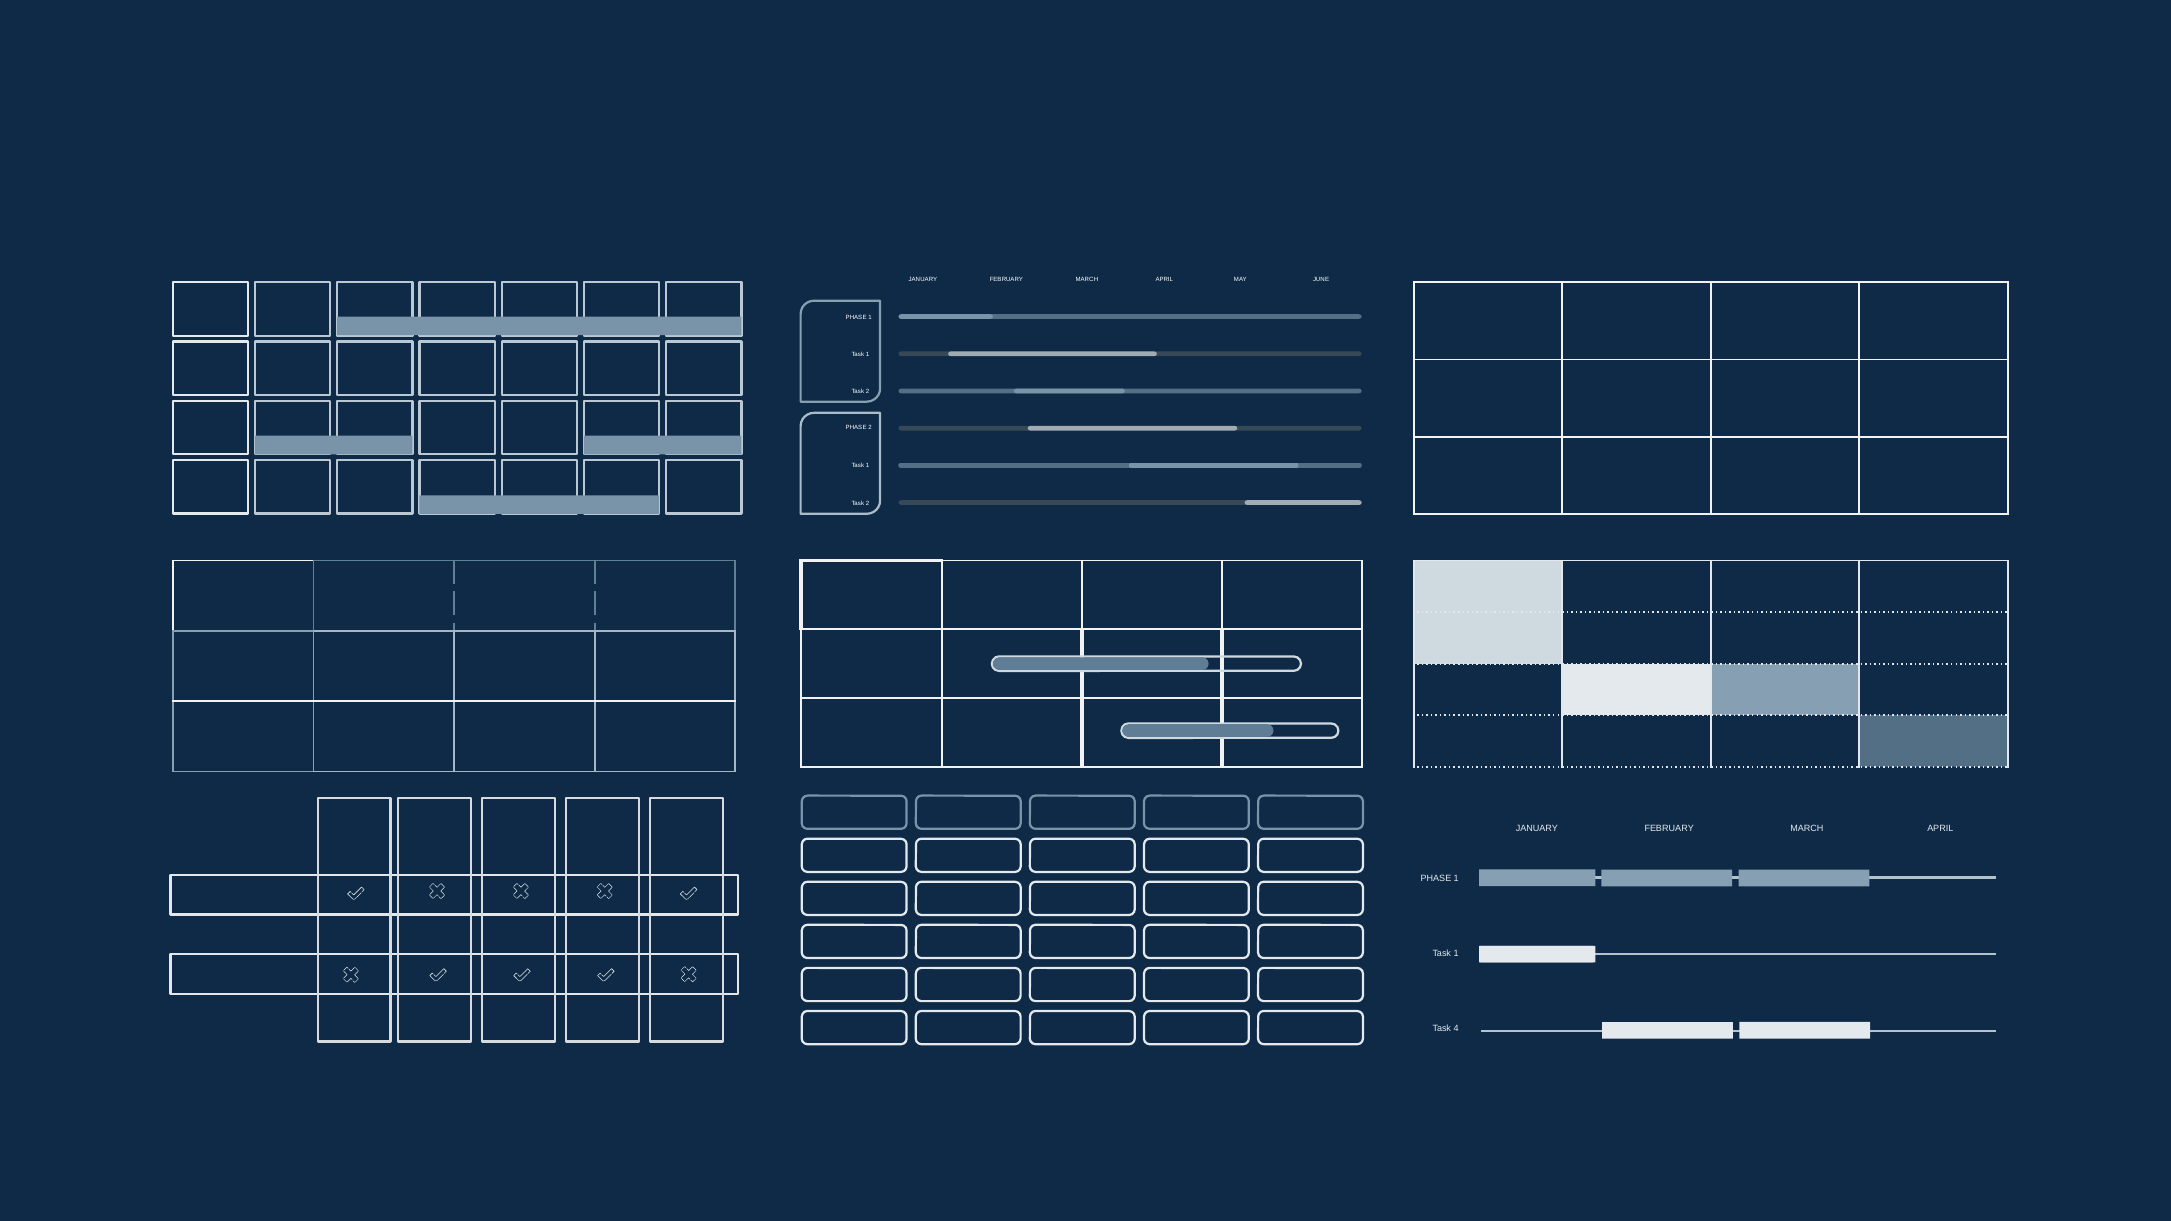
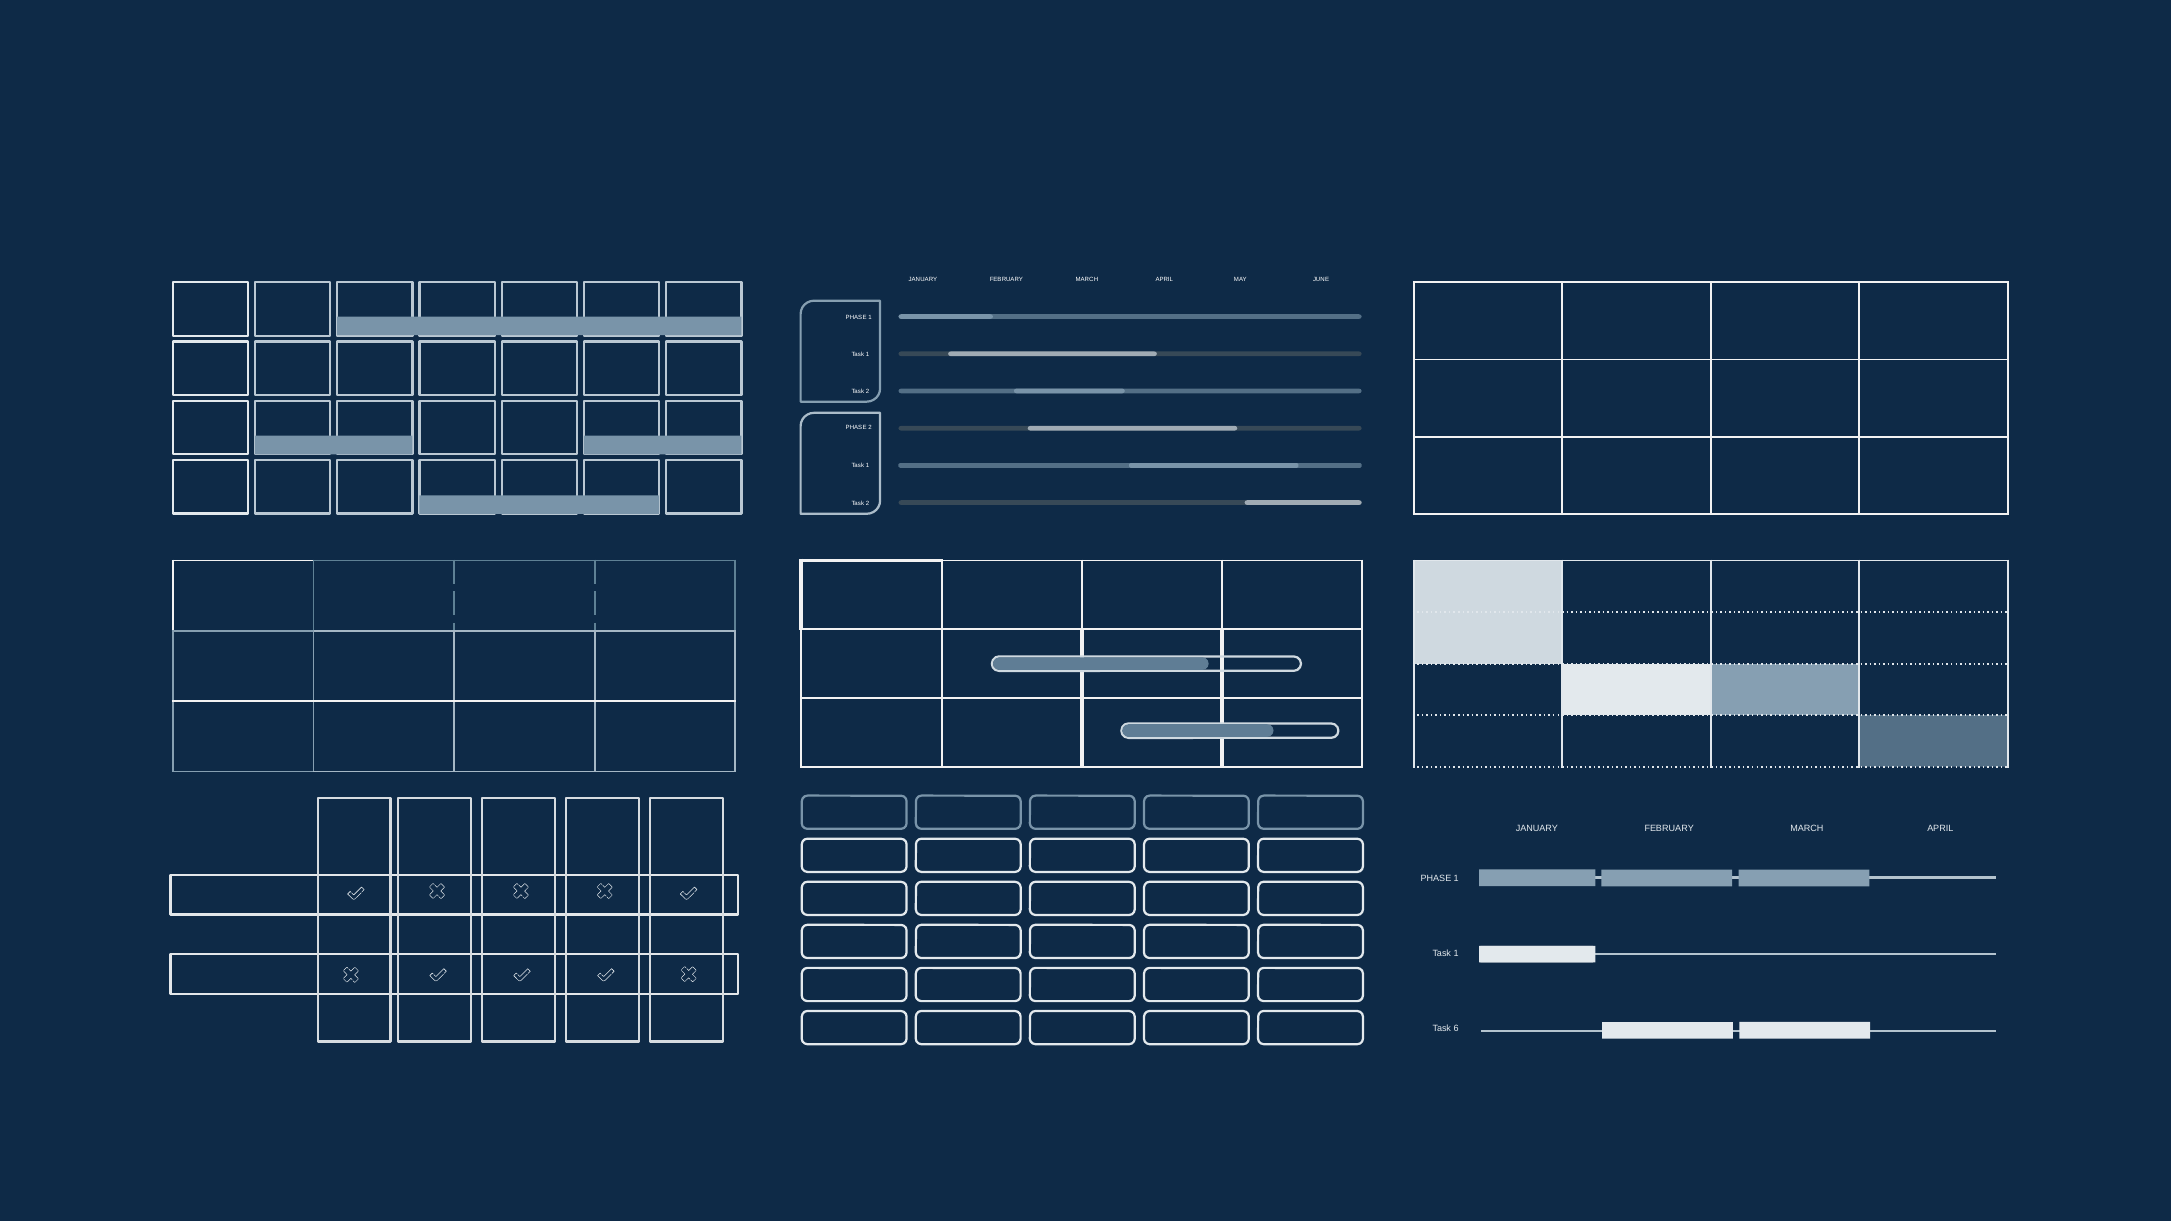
4: 4 -> 6 (1456, 1028)
